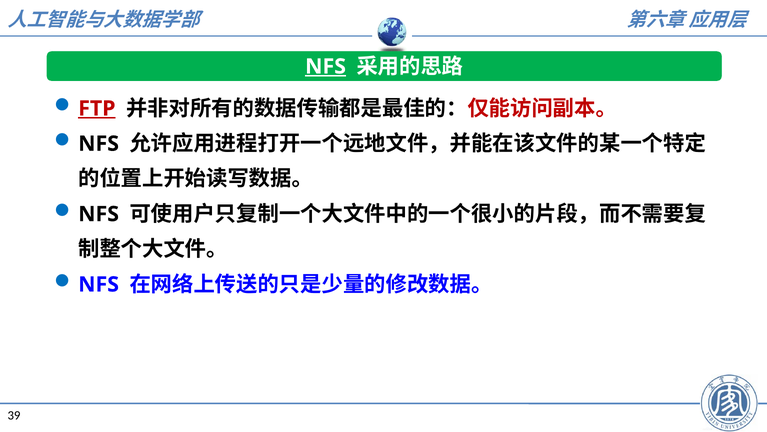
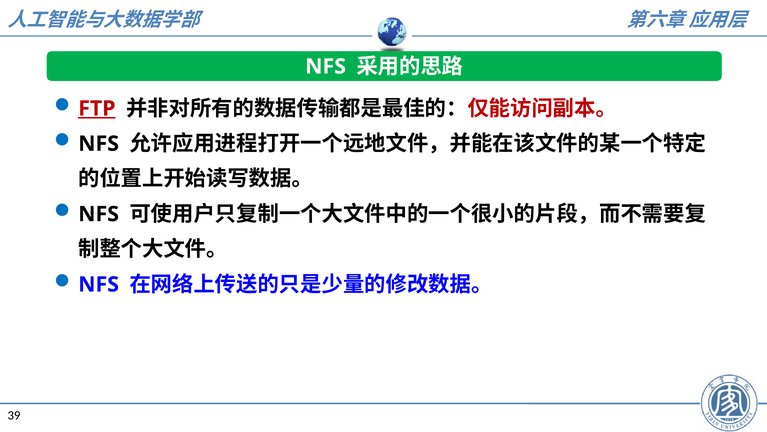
NFS underline: present -> none (326, 66)
